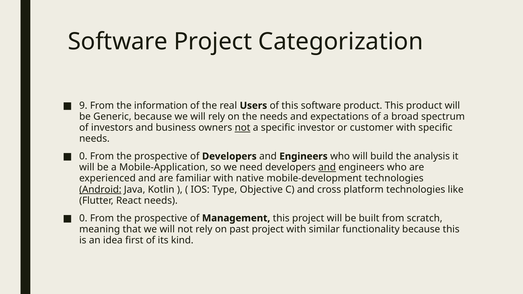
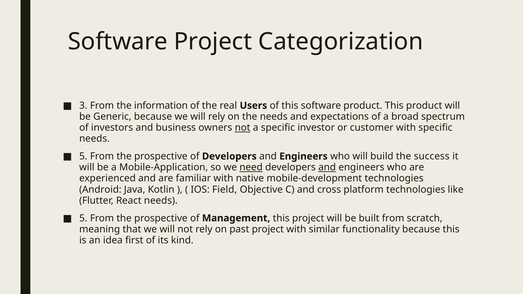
9: 9 -> 3 (83, 106)
0: 0 -> 5 (83, 156)
analysis: analysis -> success (432, 156)
need underline: none -> present (251, 167)
Android underline: present -> none (100, 190)
Type: Type -> Field (225, 190)
0: 0 -> 5 (83, 218)
